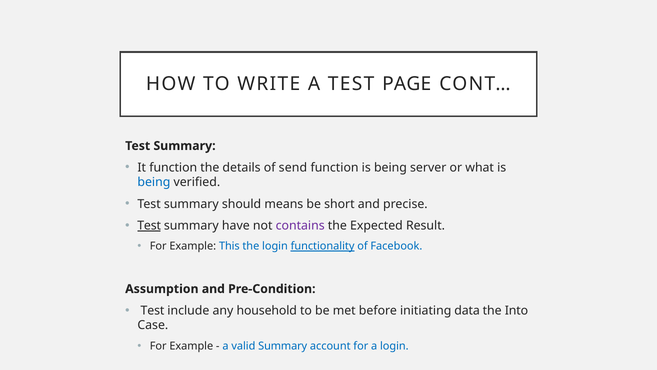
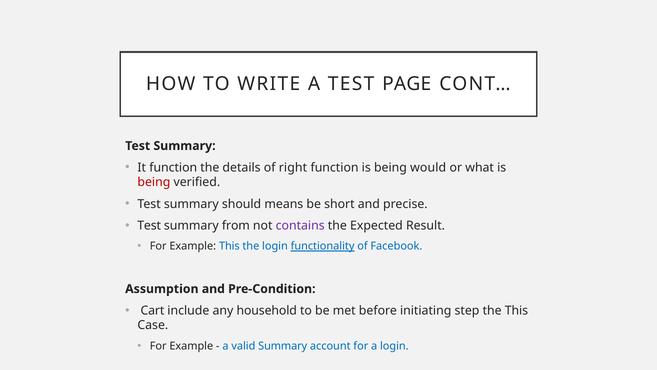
send: send -> right (293, 167)
server: server -> would (428, 167)
being colour: blue -> red (154, 182)
Test underline: present -> none (149, 225)
have: have -> from (236, 225)
Test: Test -> Cart (152, 310)
data: data -> step (467, 310)
the Into: Into -> This (516, 310)
